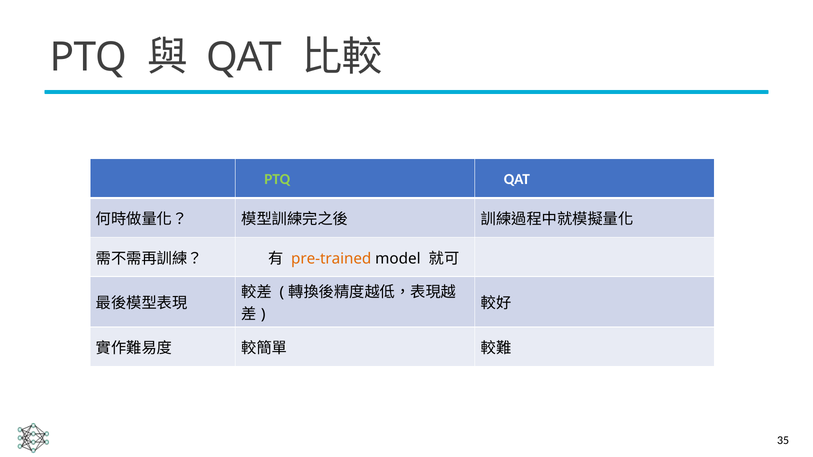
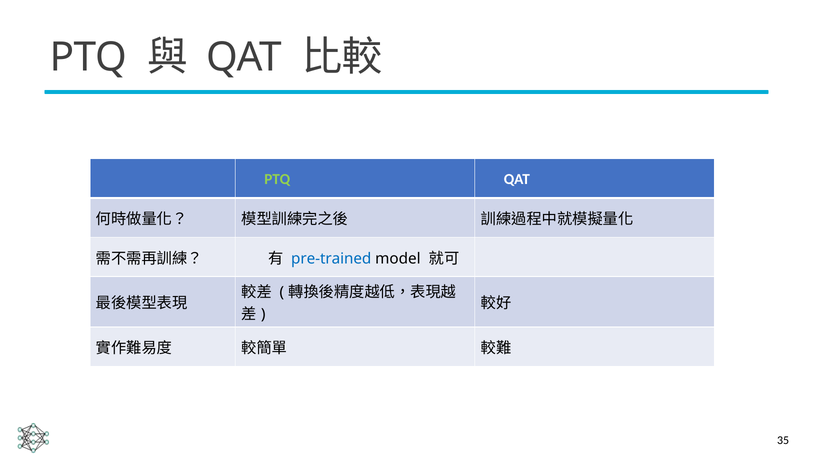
pre-trained colour: orange -> blue (331, 259)
